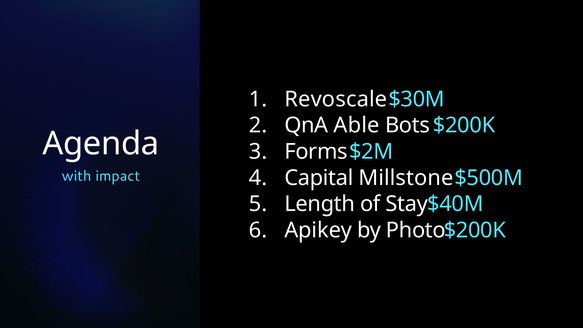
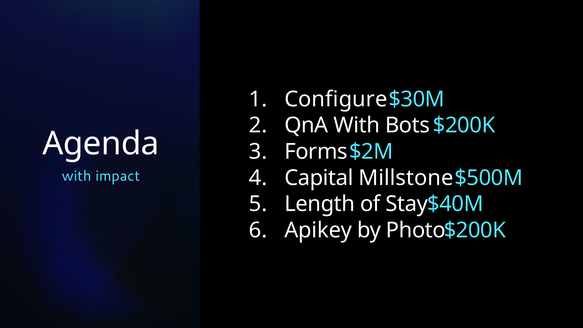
Revoscale: Revoscale -> Configure (336, 99)
QnA Able: Able -> With (357, 125)
